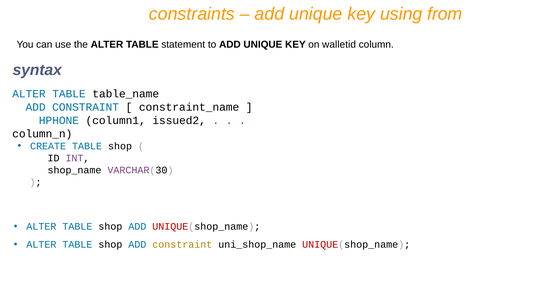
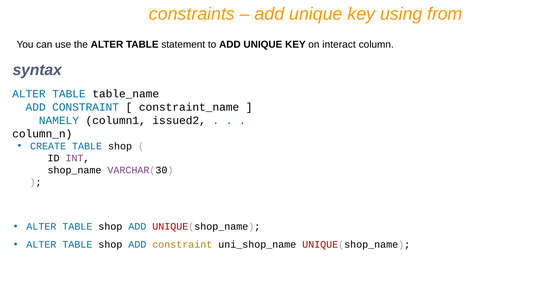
walletid: walletid -> interact (339, 44)
HPHONE: HPHONE -> NAMELY (59, 120)
